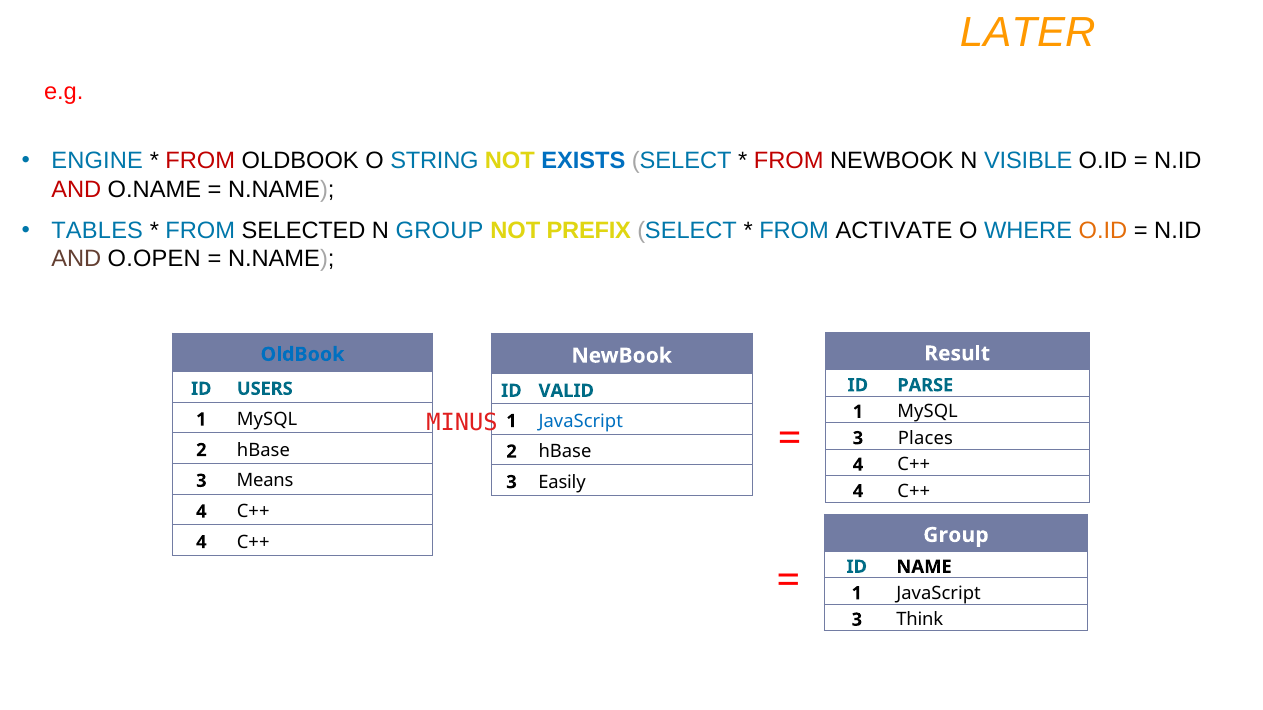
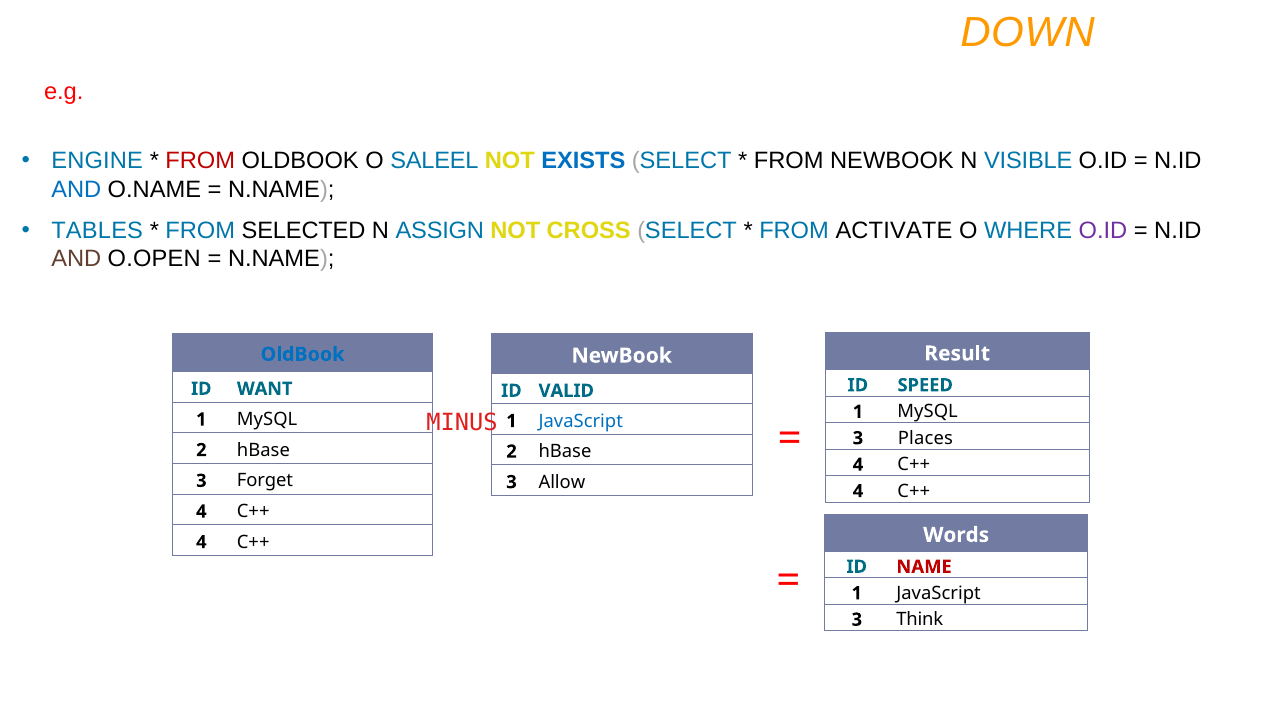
LATER: LATER -> DOWN (1028, 33)
STRING: STRING -> SALEEL (434, 161)
FROM colour: red -> black (789, 161)
AND colour: red -> blue (76, 190)
N GROUP: GROUP -> ASSIGN (440, 231)
PREFIX: PREFIX -> CROSS (589, 231)
O.ID colour: orange -> purple (1103, 231)
PARSE: PARSE -> SPEED (925, 385)
USERS: USERS -> WANT (265, 389)
Means: Means -> Forget (265, 481)
Easily: Easily -> Allow (562, 482)
Group: Group -> Words (956, 535)
NAME colour: black -> red (924, 567)
